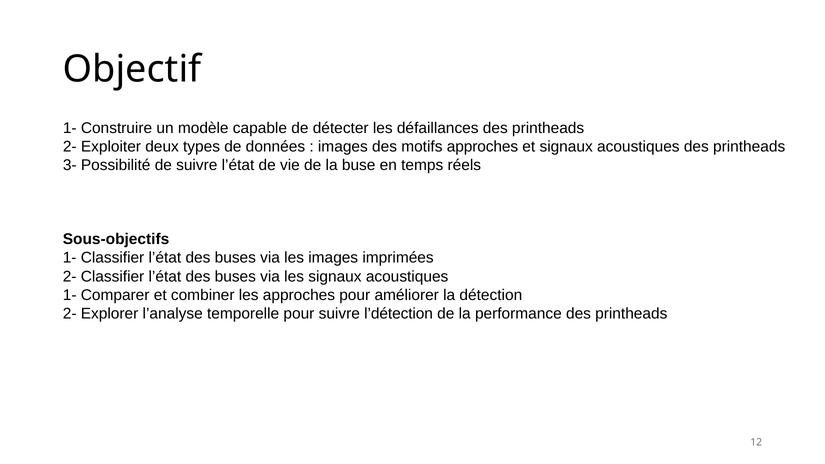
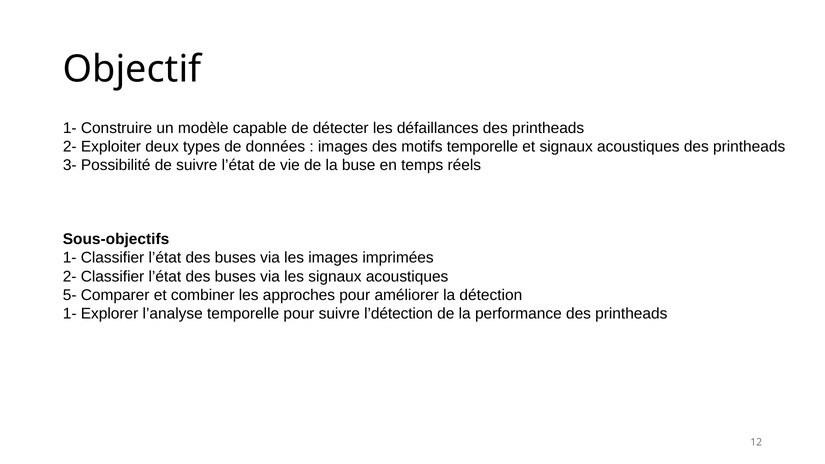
motifs approches: approches -> temporelle (482, 147)
1-: 1- -> 5- (70, 295)
2-: 2- -> 1- (70, 314)
